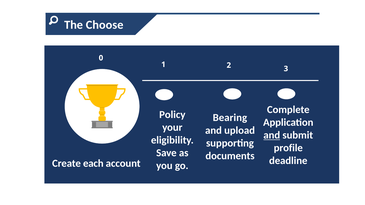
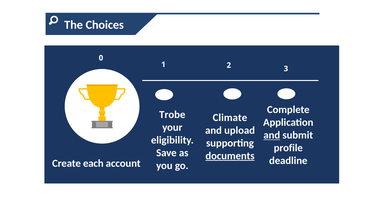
Choose: Choose -> Choices (105, 25)
Policy: Policy -> Trobe (172, 115)
Bearing: Bearing -> Climate (230, 118)
documents underline: none -> present (230, 156)
